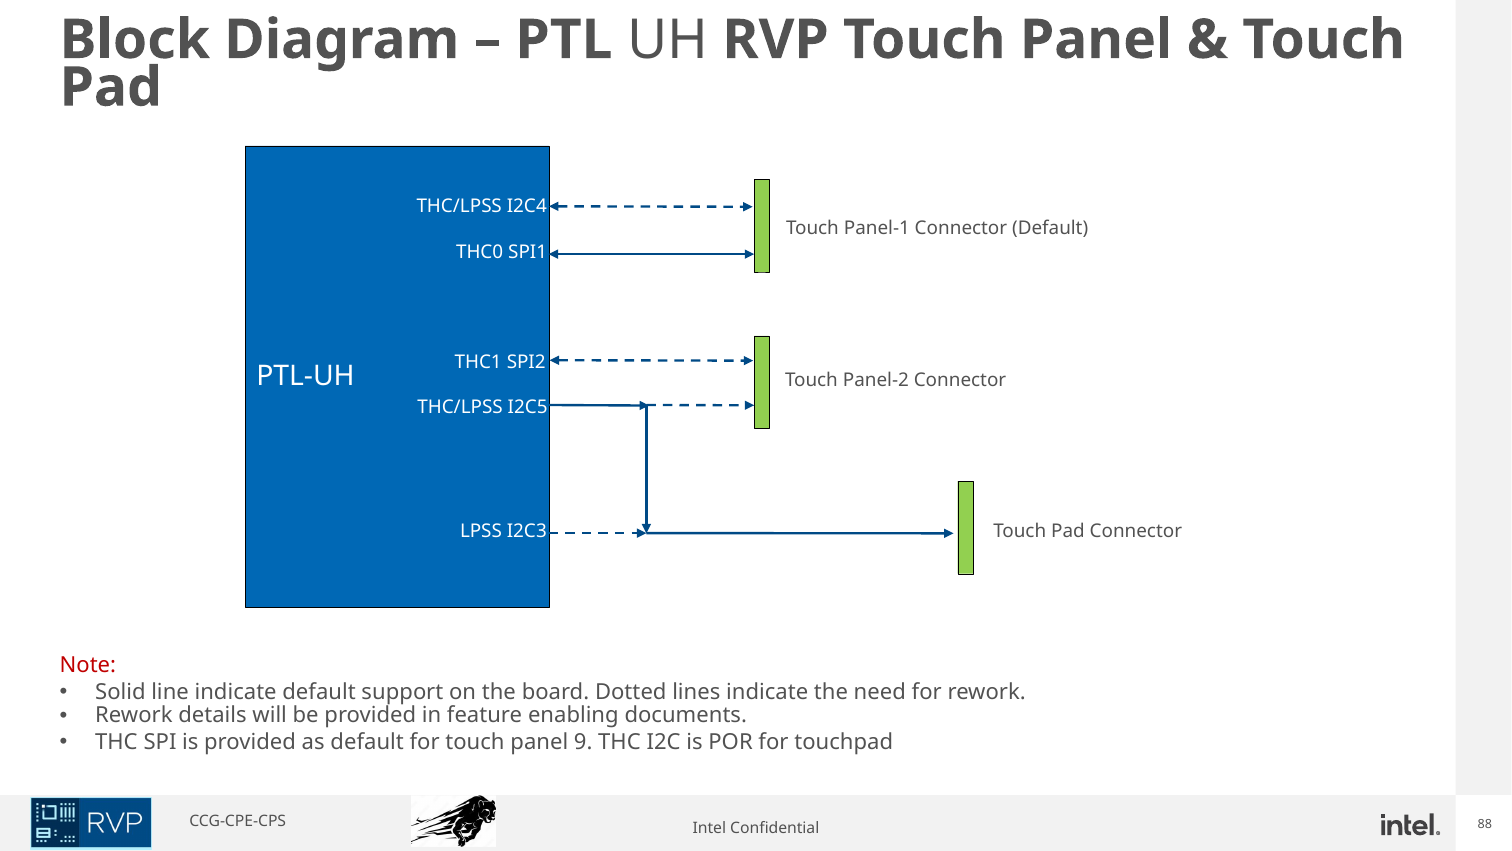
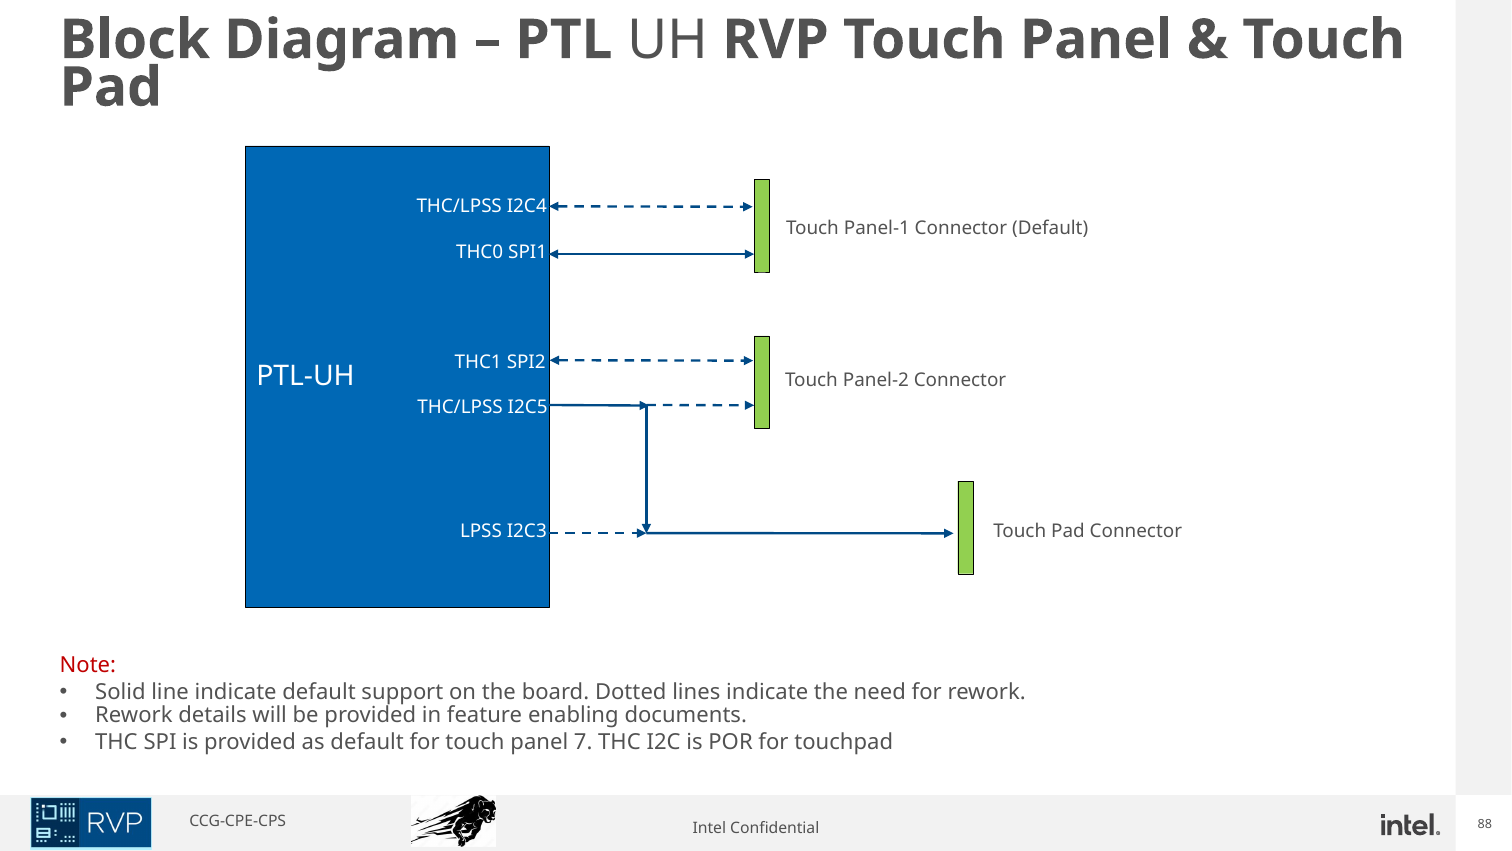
9: 9 -> 7 (583, 742)
